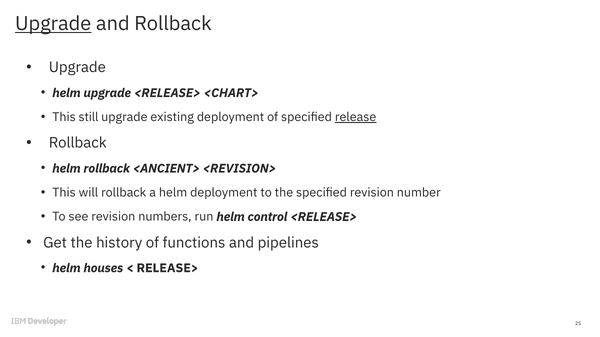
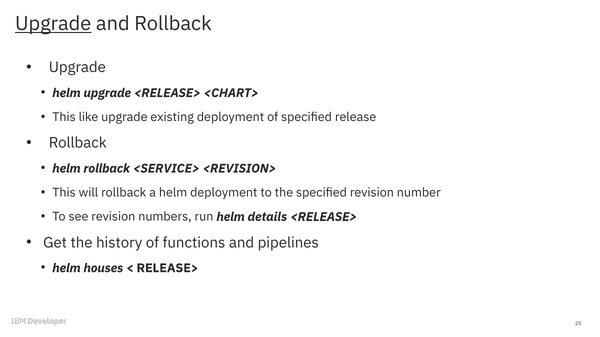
still: still -> like (89, 117)
release underline: present -> none (356, 117)
<ANCIENT>: <ANCIENT> -> <SERVICE> (166, 169)
control: control -> details (267, 217)
